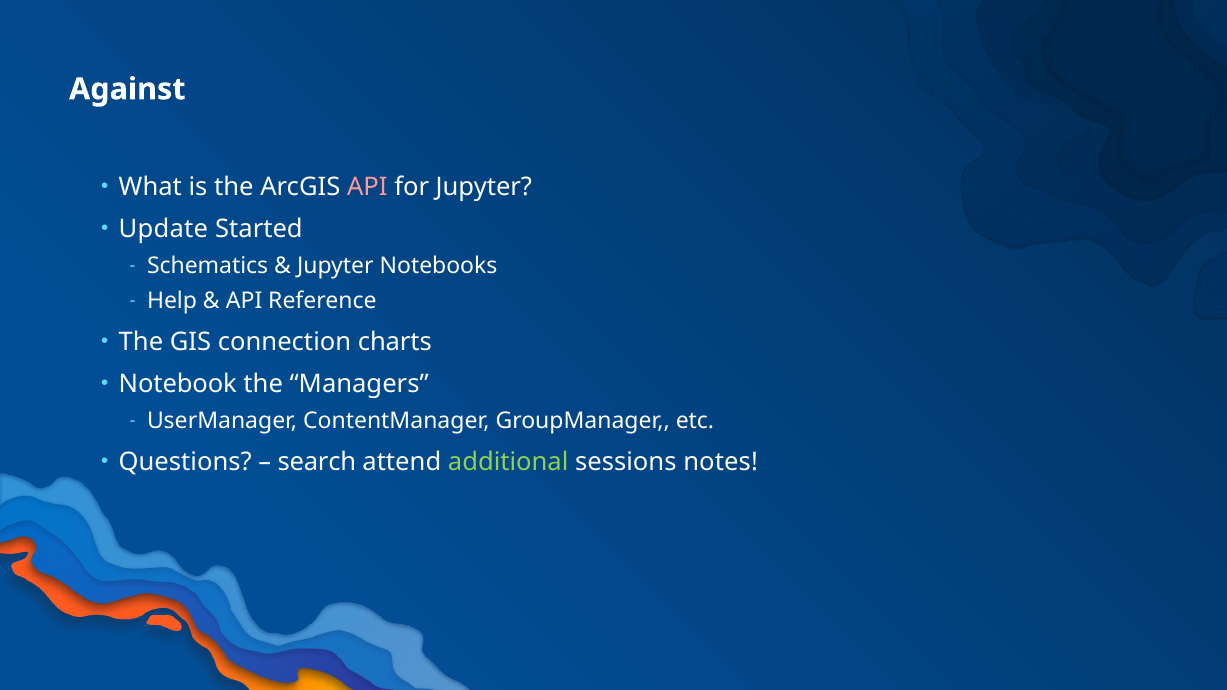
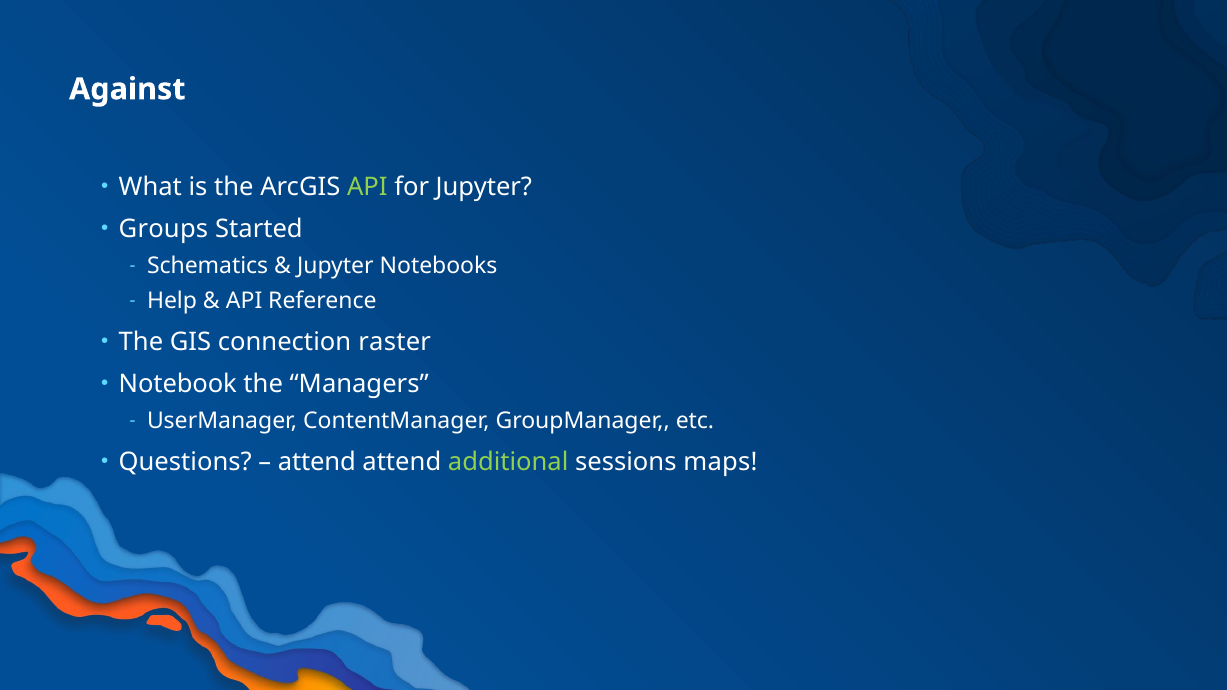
API colour: pink -> light green (367, 187)
Update: Update -> Groups (163, 230)
charts: charts -> raster (395, 342)
search: search -> attend (317, 462)
notes: notes -> maps (721, 462)
